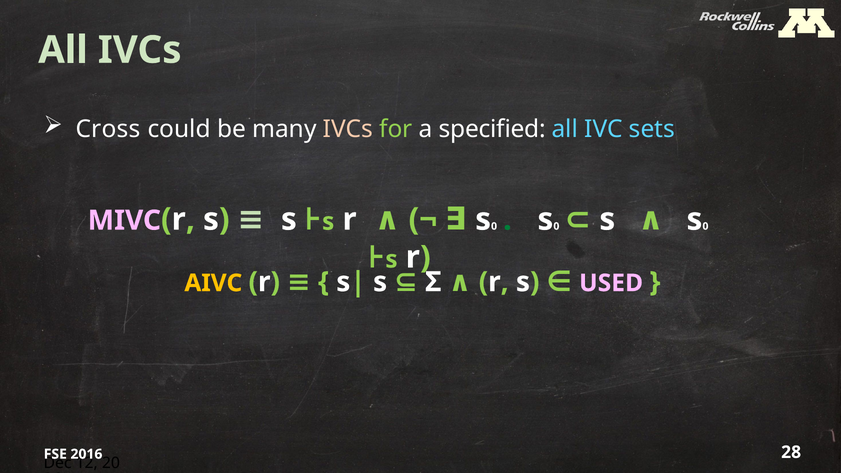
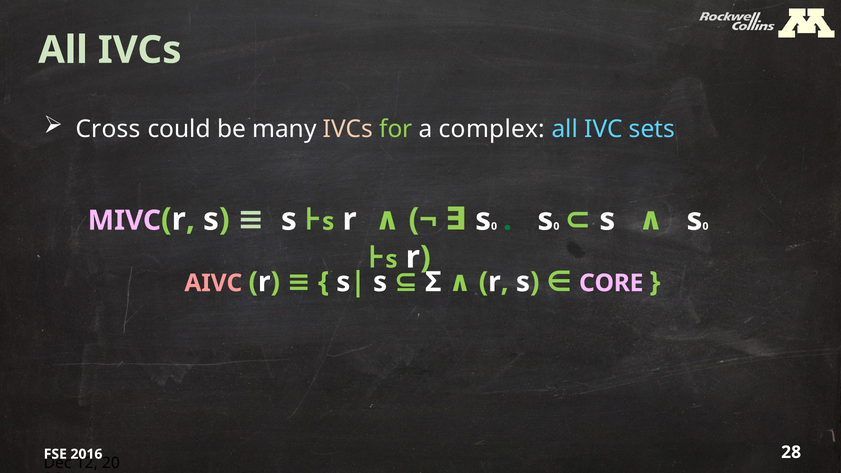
specified: specified -> complex (492, 129)
USED: USED -> CORE (611, 283)
AIVC colour: yellow -> pink (213, 283)
